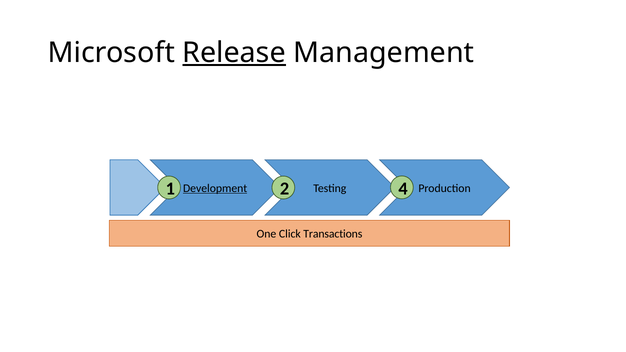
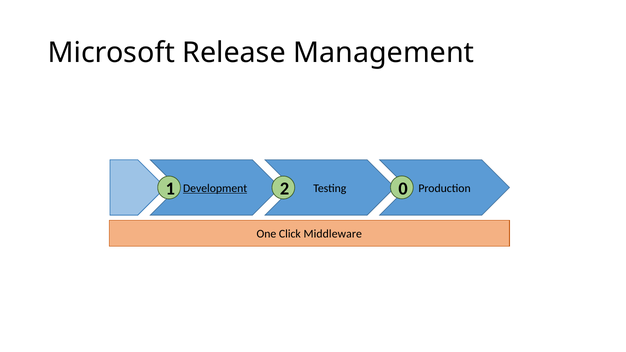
Release underline: present -> none (234, 53)
4: 4 -> 0 (403, 189)
Transactions: Transactions -> Middleware (333, 234)
